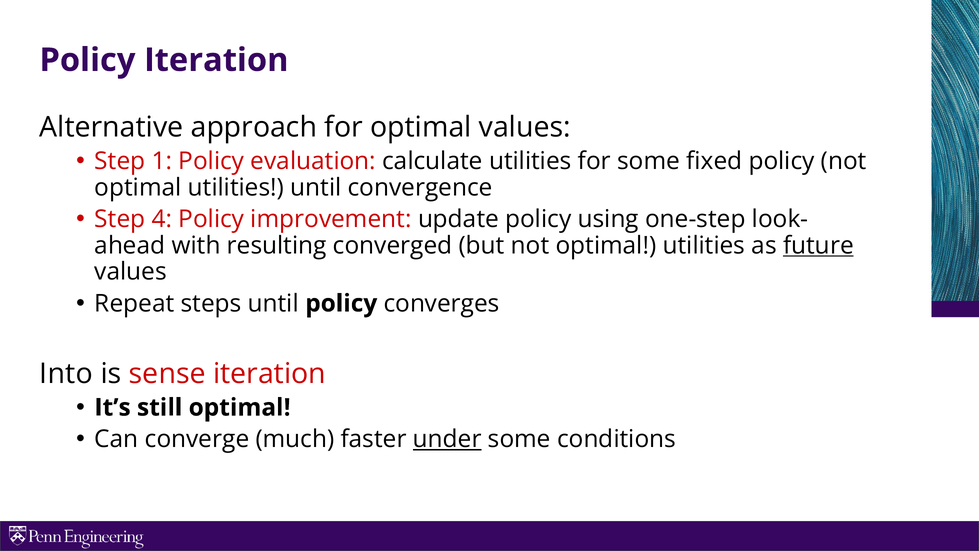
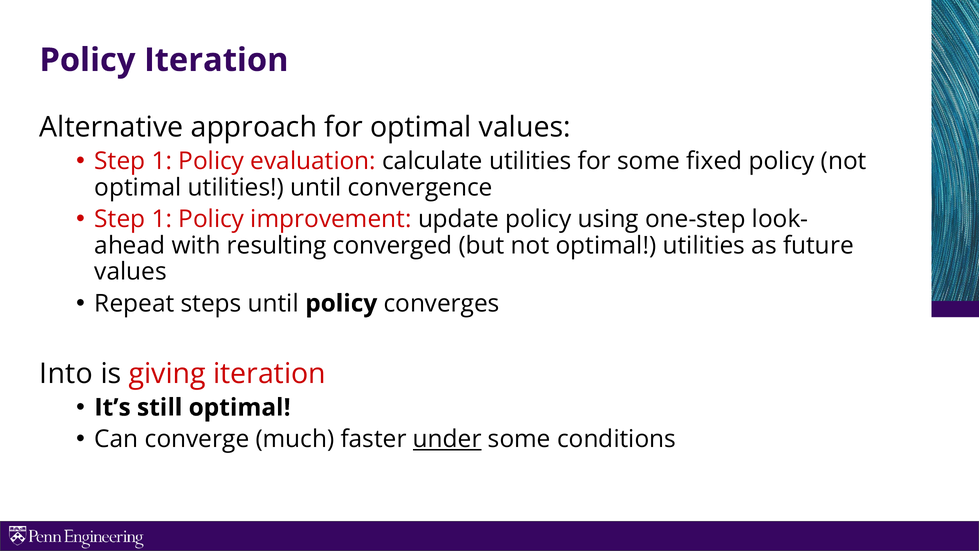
4: 4 -> 1 (162, 219)
future underline: present -> none (818, 245)
sense: sense -> giving (167, 374)
